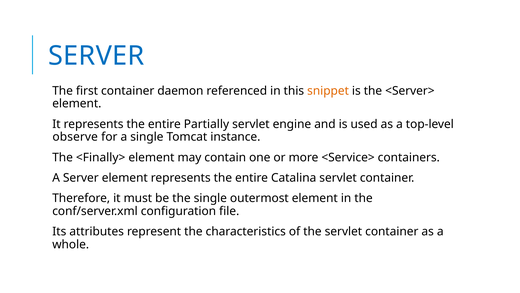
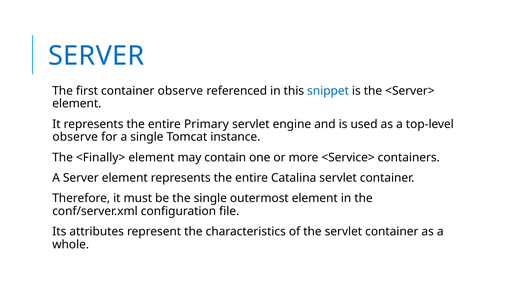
container daemon: daemon -> observe (180, 91)
snippet colour: orange -> blue (328, 91)
Partially: Partially -> Primary (206, 124)
